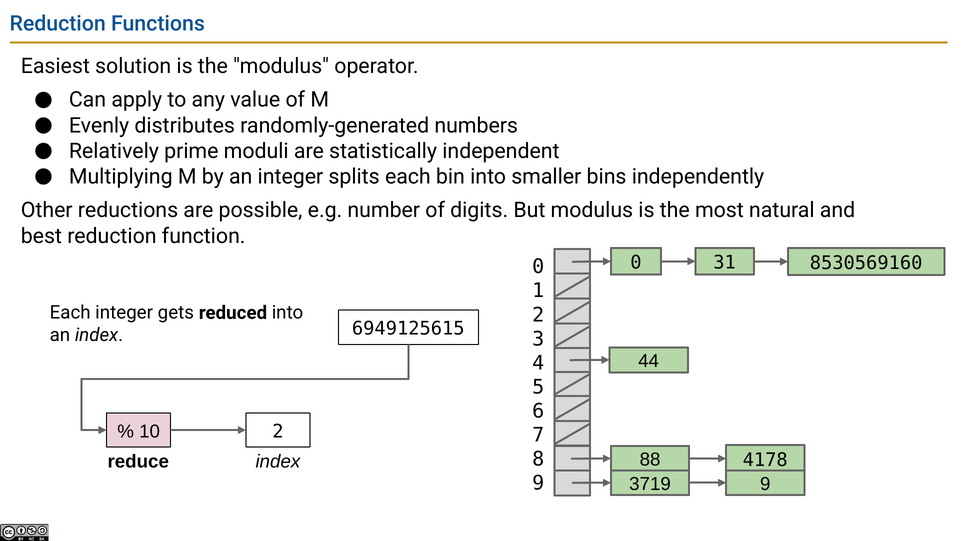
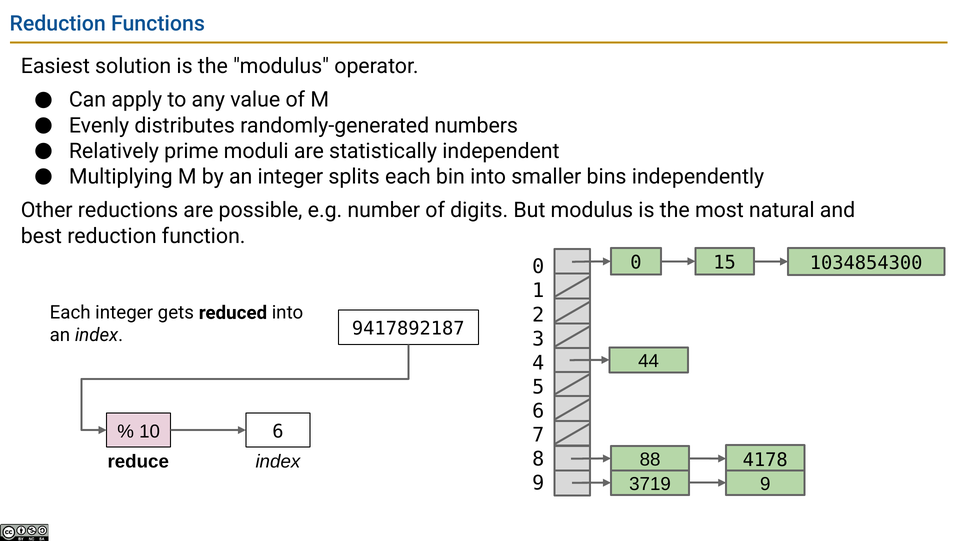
31: 31 -> 15 (725, 263)
8530569160: 8530569160 -> 1034854300 (866, 263)
6949125615: 6949125615 -> 9417892187 (408, 329)
10 2: 2 -> 6 (278, 431)
